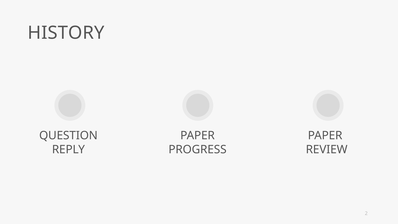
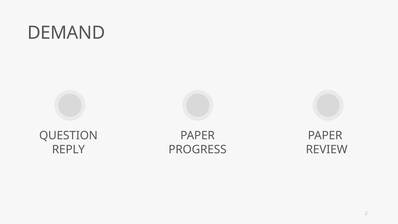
HISTORY: HISTORY -> DEMAND (66, 33)
